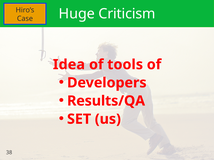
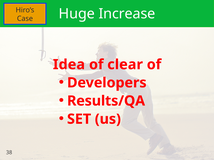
Criticism: Criticism -> Increase (127, 14)
tools: tools -> clear (125, 65)
